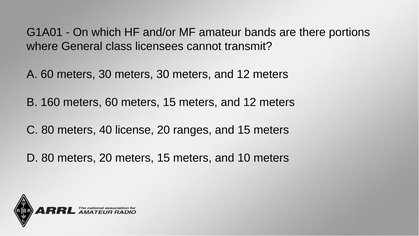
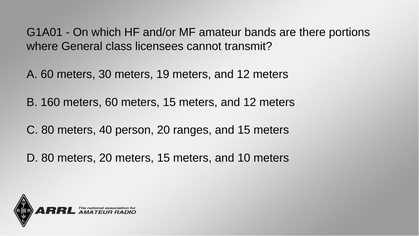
30 meters 30: 30 -> 19 (163, 74)
license: license -> person (135, 130)
